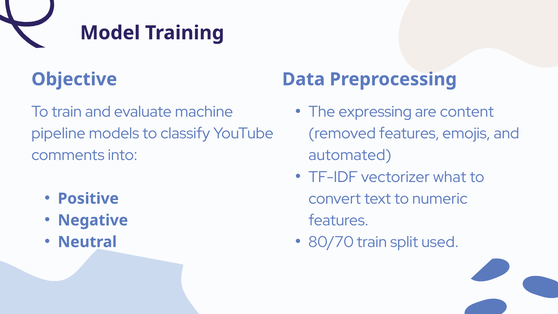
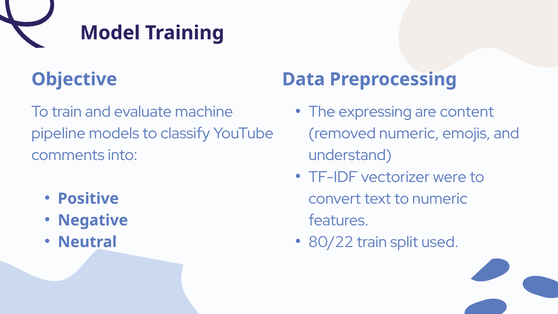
removed features: features -> numeric (409, 133)
automated: automated -> understand (350, 155)
what: what -> were (450, 177)
80/70: 80/70 -> 80/22 (331, 242)
